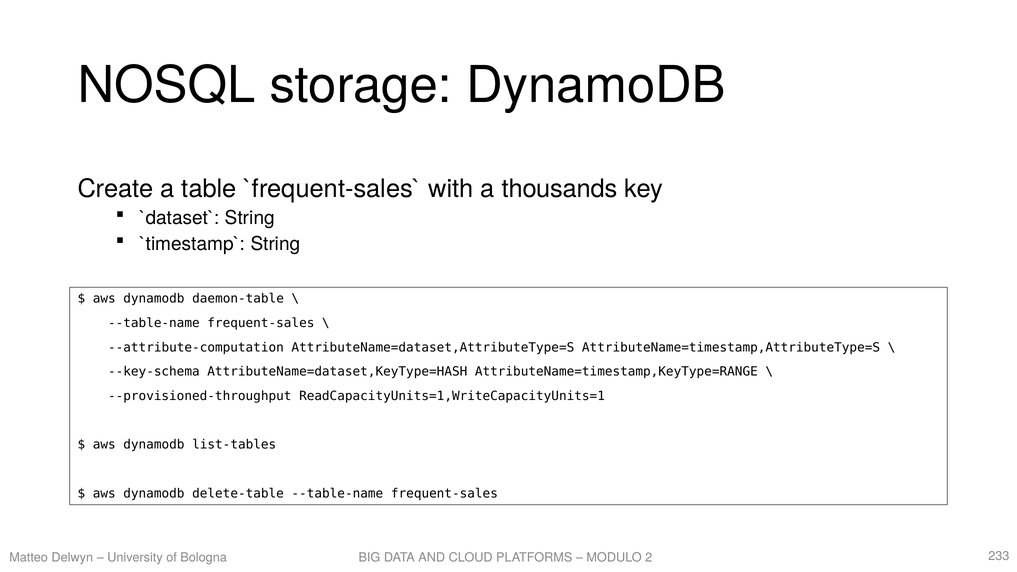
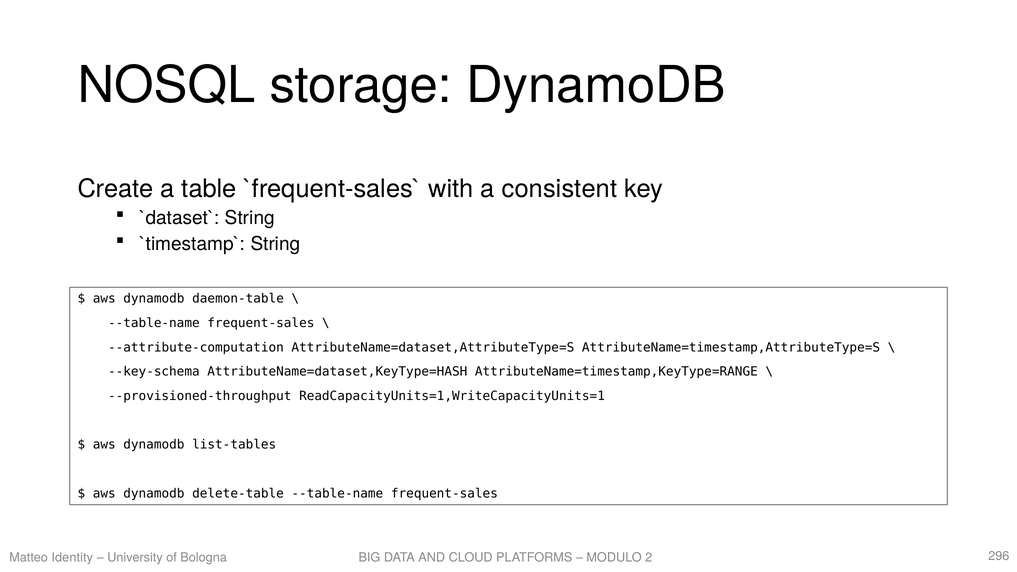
thousands: thousands -> consistent (559, 189)
Delwyn: Delwyn -> Identity (72, 558)
233: 233 -> 296 (999, 556)
